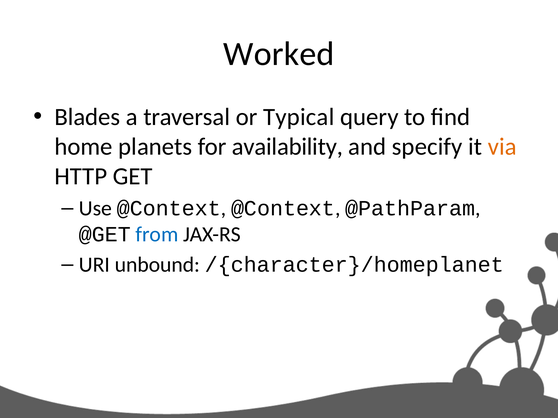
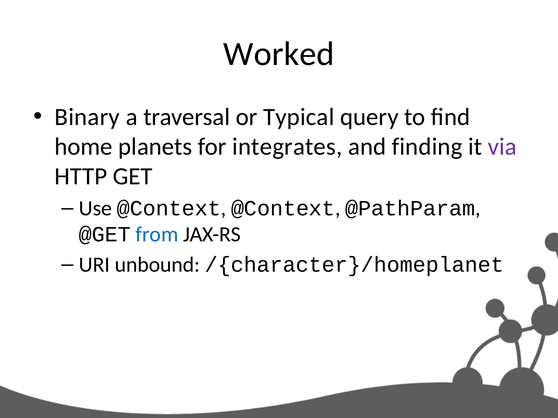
Blades: Blades -> Binary (87, 117)
availability: availability -> integrates (287, 147)
specify: specify -> finding (427, 147)
via colour: orange -> purple (502, 147)
